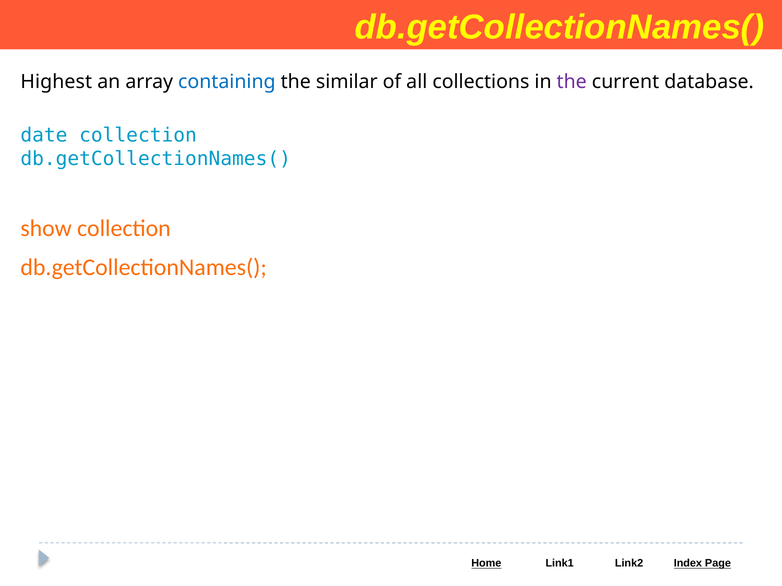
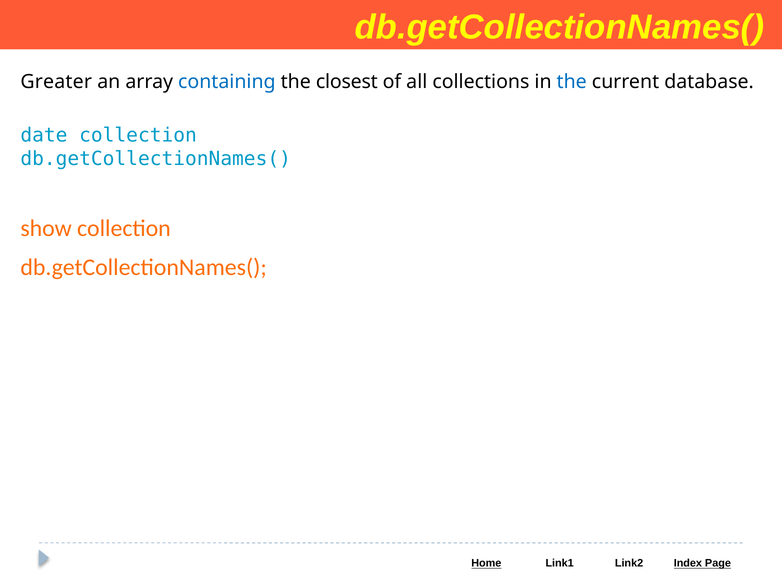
Highest: Highest -> Greater (56, 82)
similar: similar -> closest (347, 82)
the colour: purple -> blue (572, 82)
